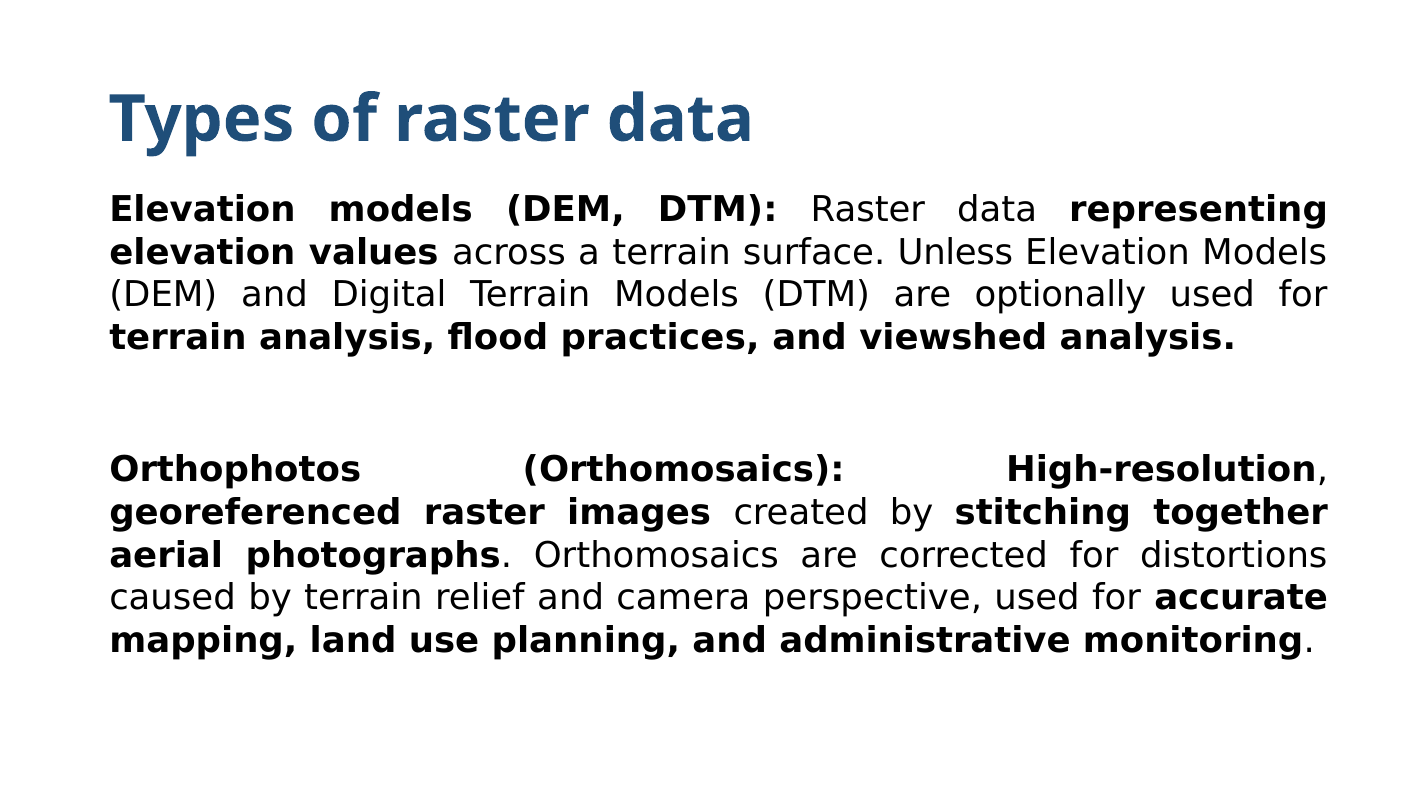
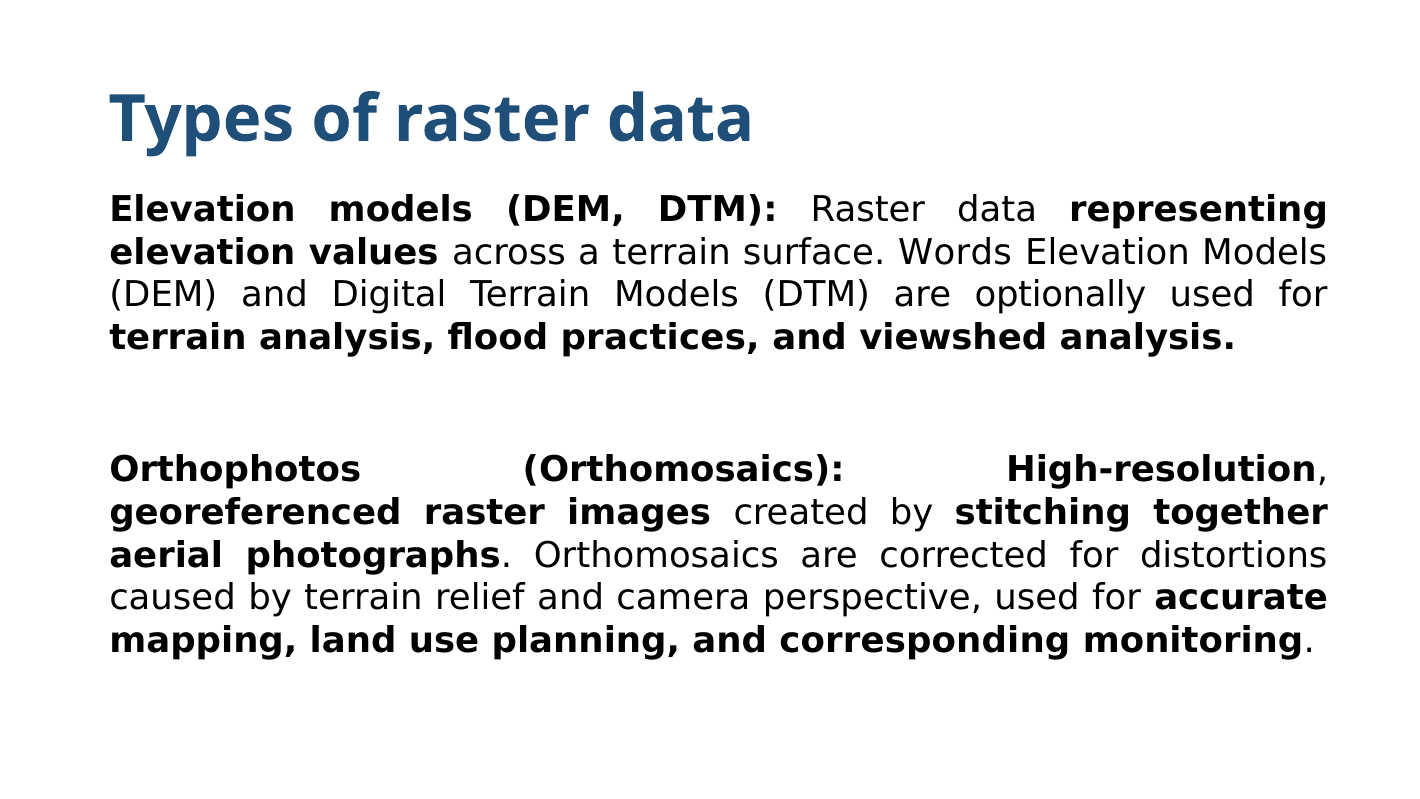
Unless: Unless -> Words (955, 253)
administrative: administrative -> corresponding (925, 640)
